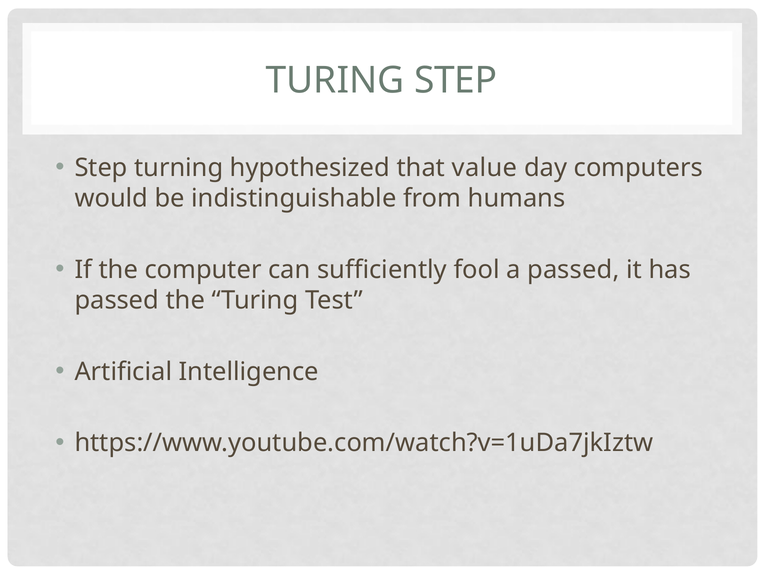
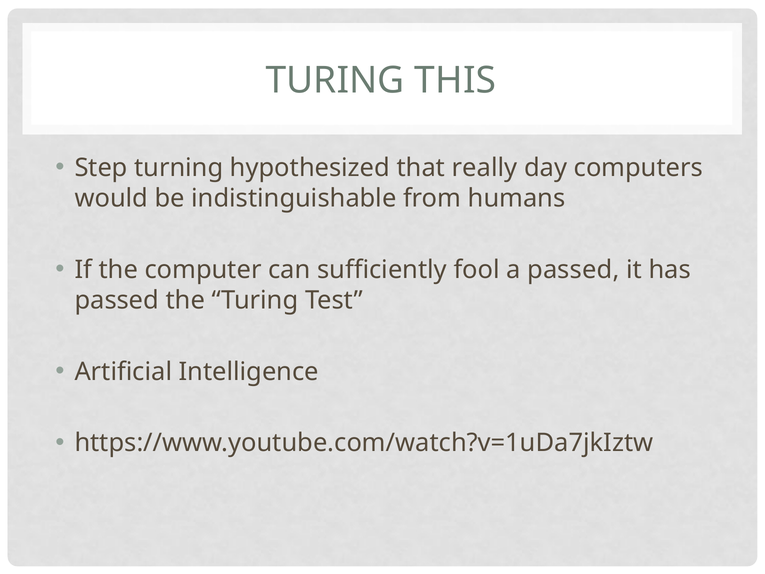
TURING STEP: STEP -> THIS (455, 80)
value: value -> really (485, 168)
